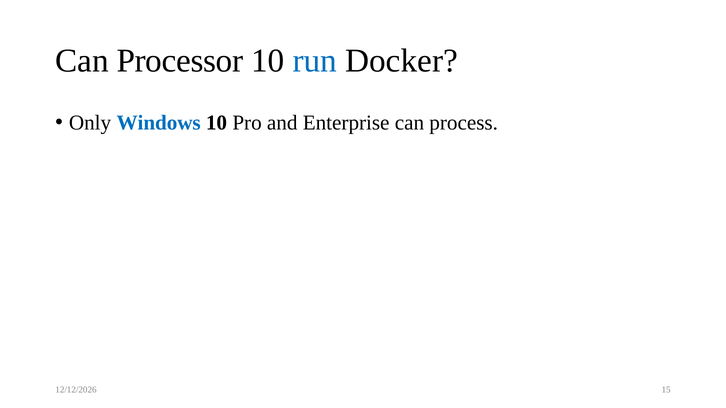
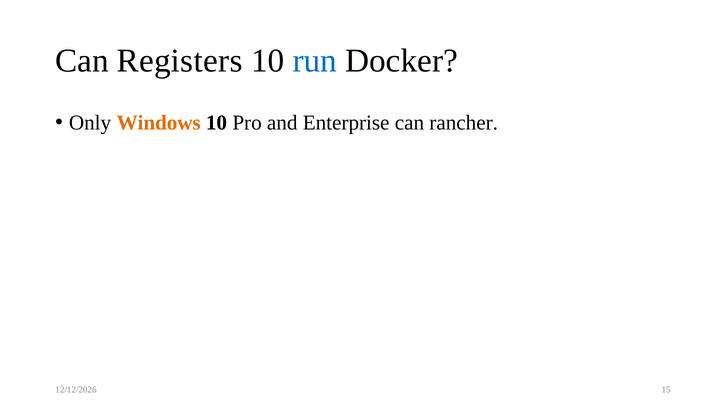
Processor: Processor -> Registers (180, 61)
Windows colour: blue -> orange (159, 123)
process: process -> rancher (464, 123)
